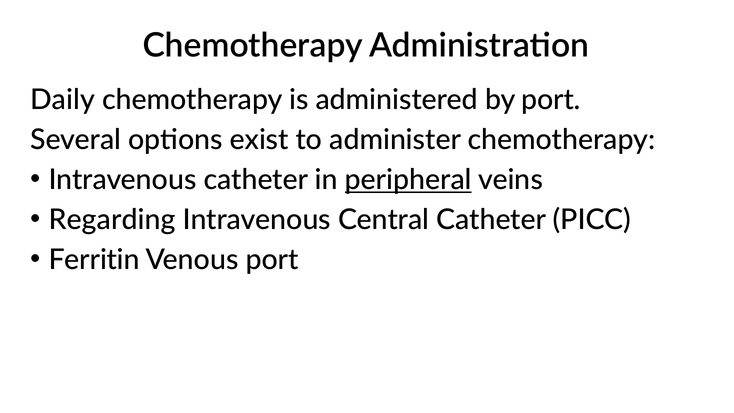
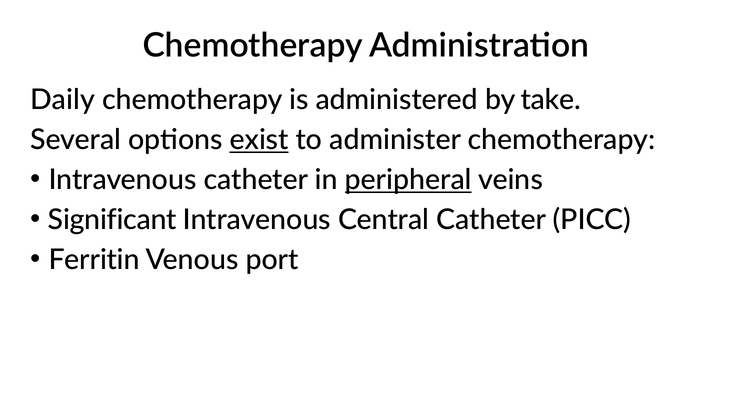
by port: port -> take (551, 100)
exist underline: none -> present (259, 140)
Regarding: Regarding -> Significant (112, 220)
